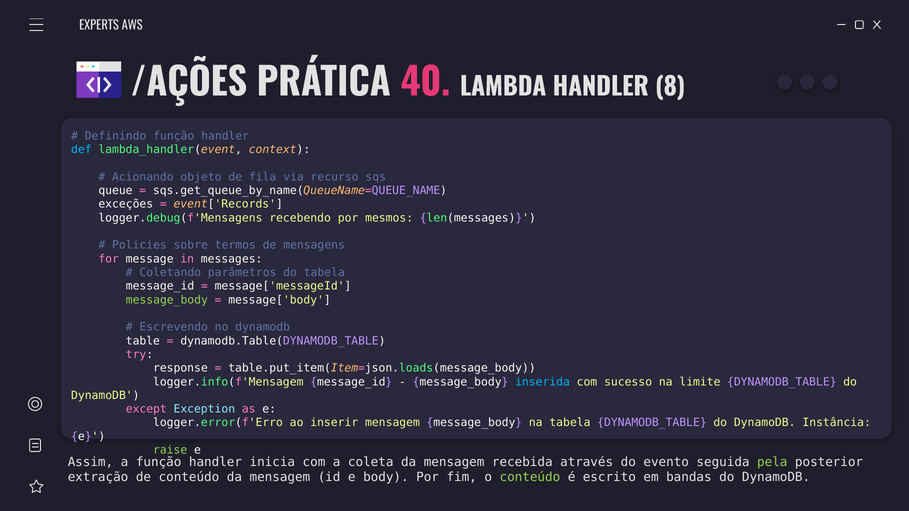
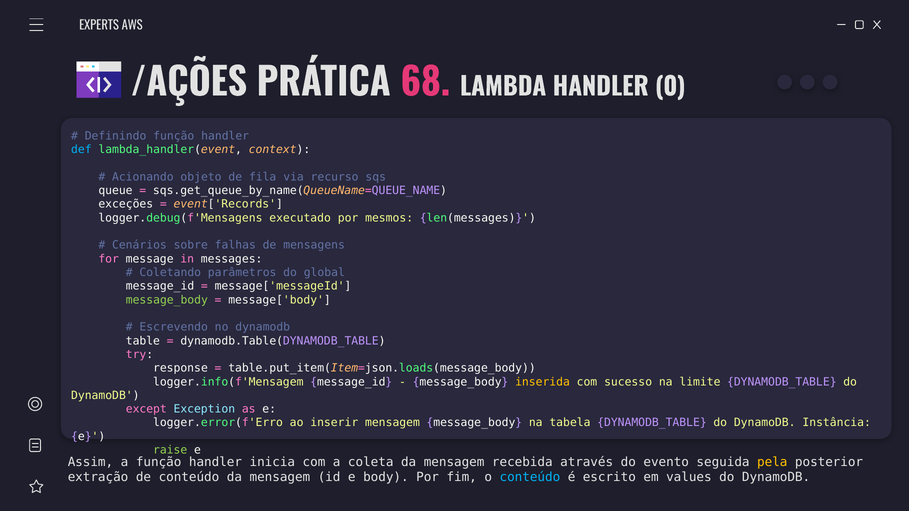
40: 40 -> 68 (425, 83)
8: 8 -> 0 (670, 87)
recebendo: recebendo -> executado (300, 218)
Policies: Policies -> Cenários (139, 245)
termos: termos -> falhas (235, 245)
do tabela: tabela -> global (324, 273)
inserida colour: light blue -> yellow (543, 382)
pela colour: light green -> yellow (772, 462)
conteúdo colour: light green -> light blue (530, 477)
bandas: bandas -> values (689, 477)
